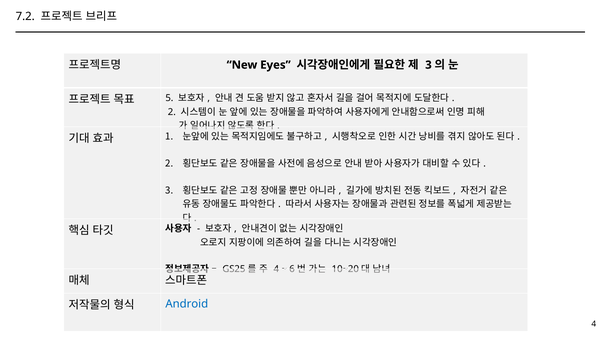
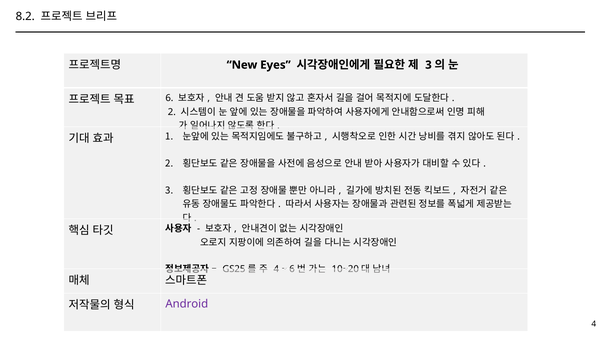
7.2: 7.2 -> 8.2 (25, 17)
5: 5 -> 6 (169, 98)
Android colour: blue -> purple (187, 304)
